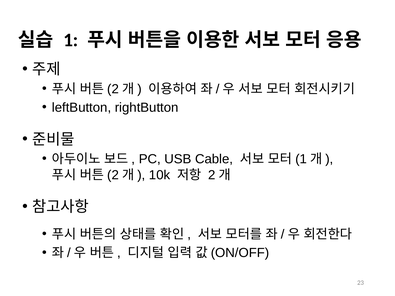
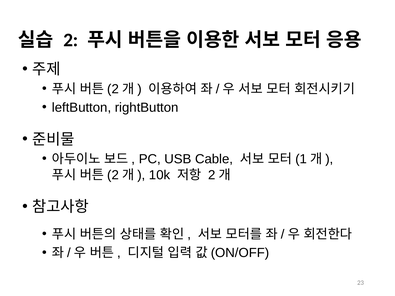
1: 1 -> 2 (71, 40)
